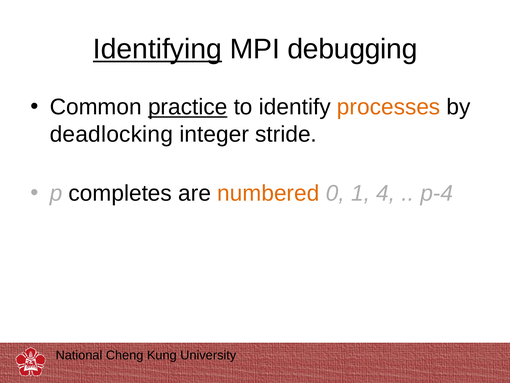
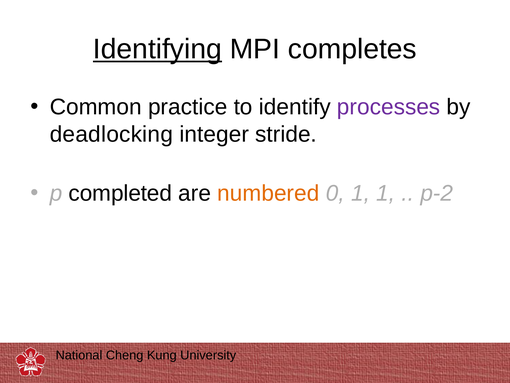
debugging: debugging -> completes (352, 49)
practice underline: present -> none (188, 107)
processes colour: orange -> purple (389, 107)
completes: completes -> completed (120, 193)
1 4: 4 -> 1 (386, 193)
p-4: p-4 -> p-2 (437, 193)
